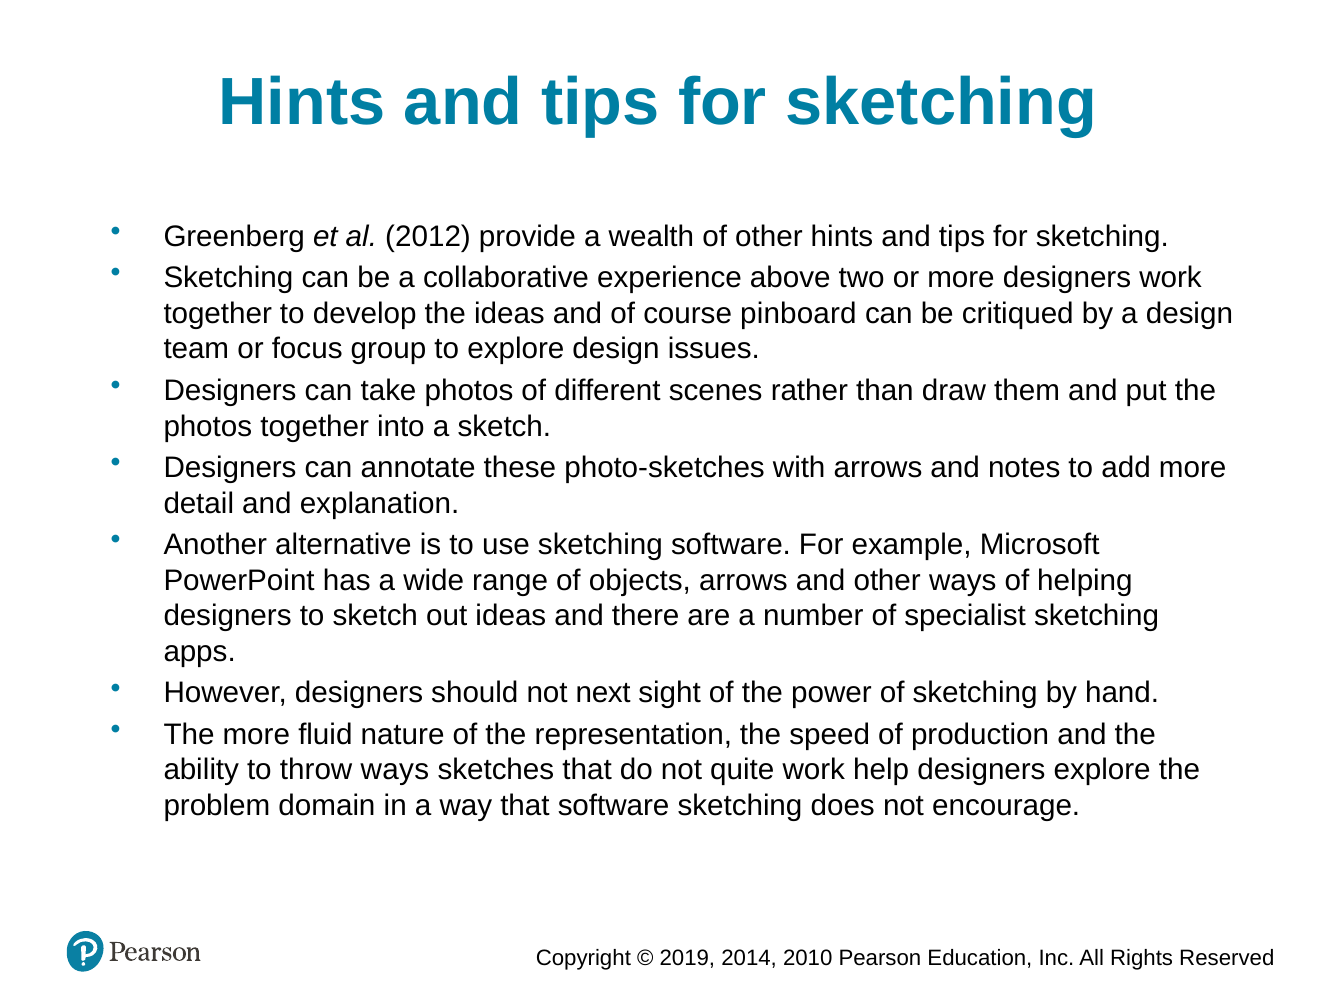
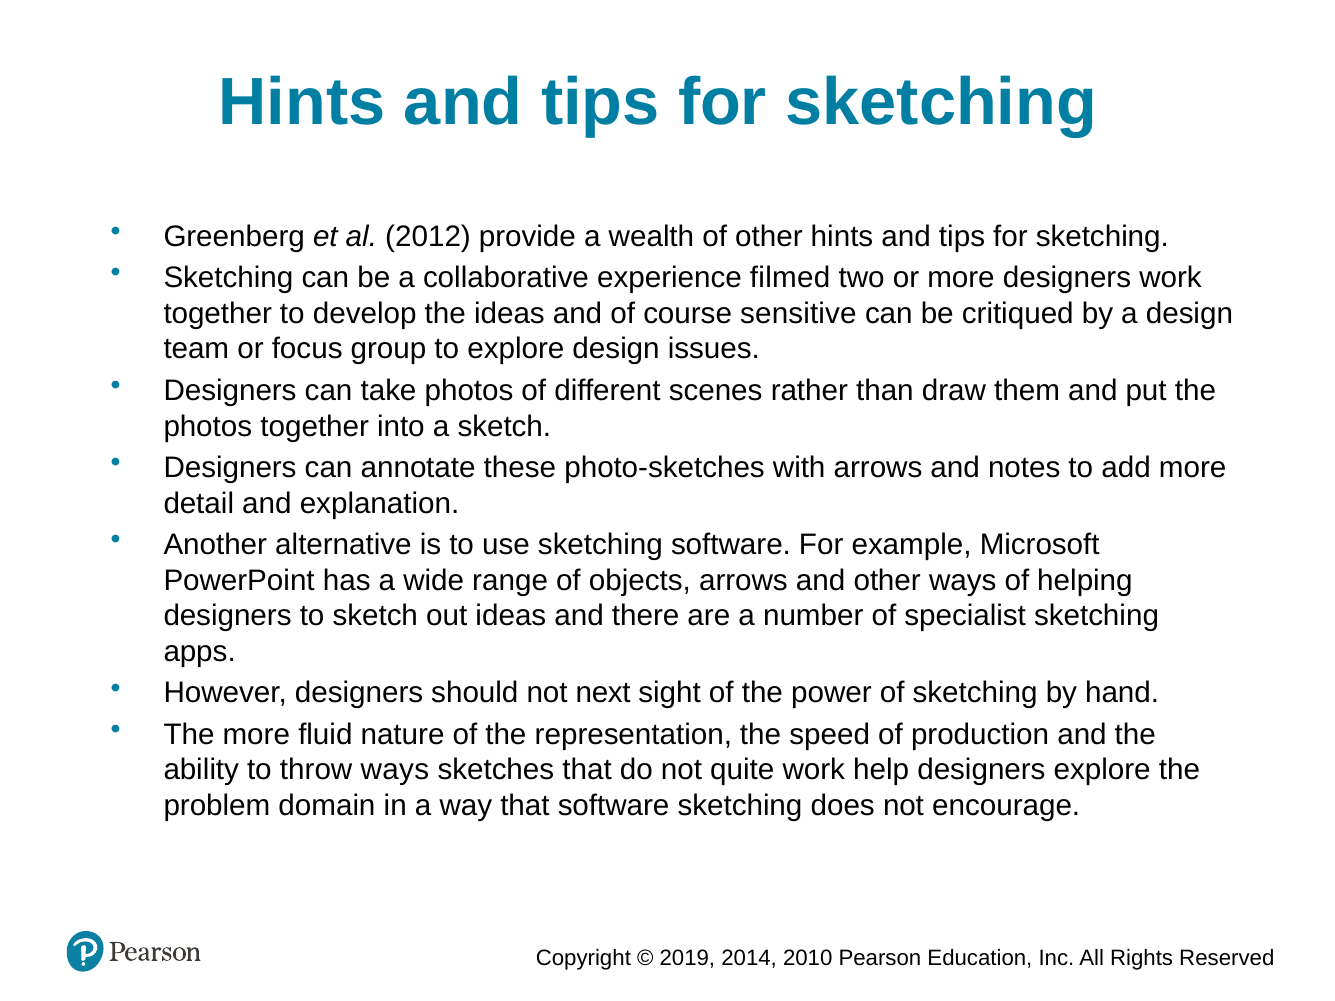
above: above -> filmed (790, 278)
pinboard: pinboard -> sensitive (798, 314)
